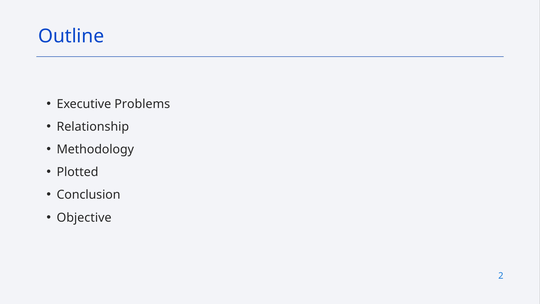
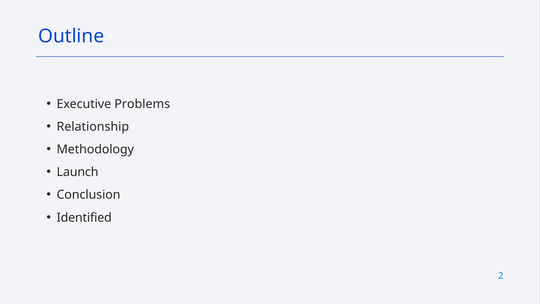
Plotted: Plotted -> Launch (78, 172)
Objective: Objective -> Identified (84, 217)
